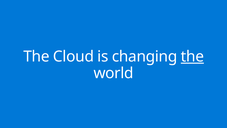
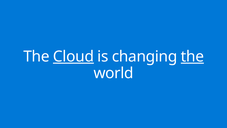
Cloud underline: none -> present (73, 56)
